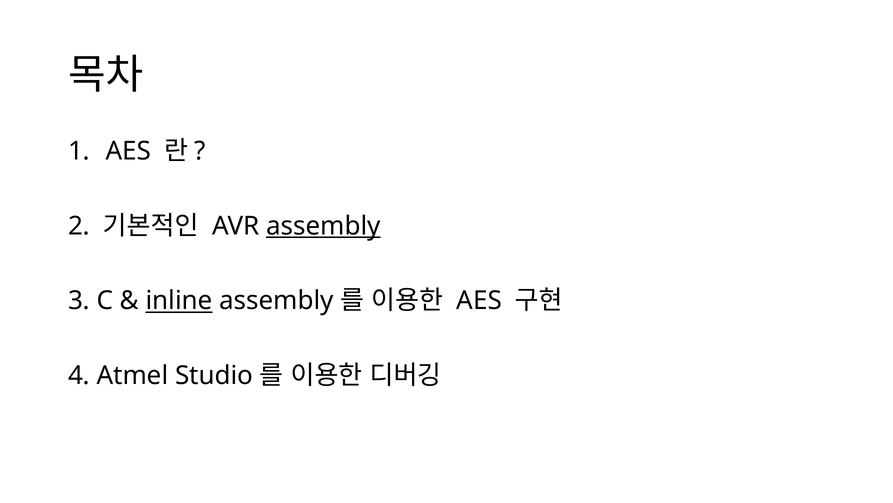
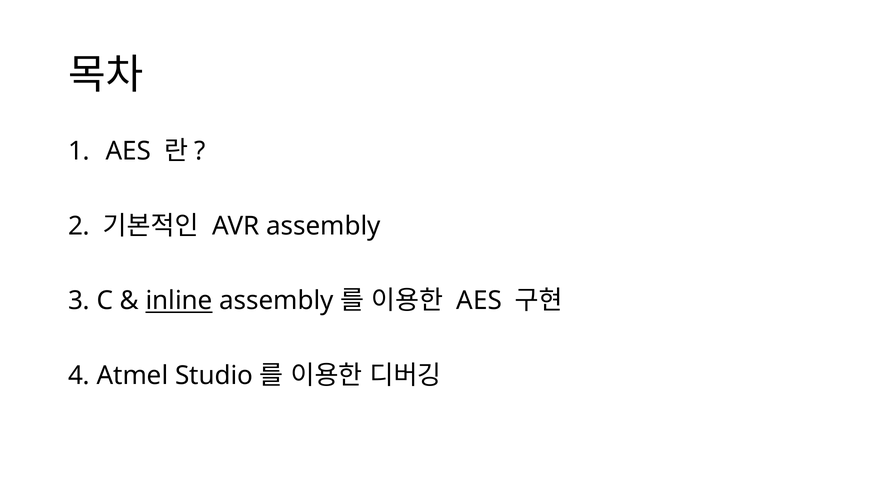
assembly underline: present -> none (323, 226)
